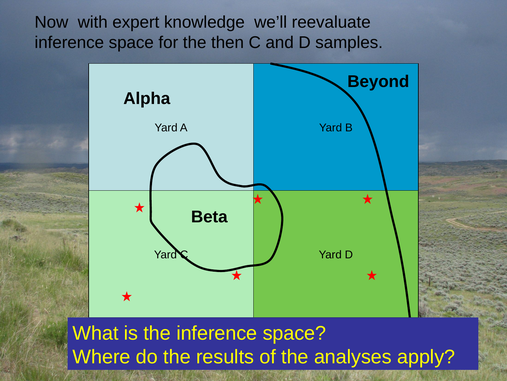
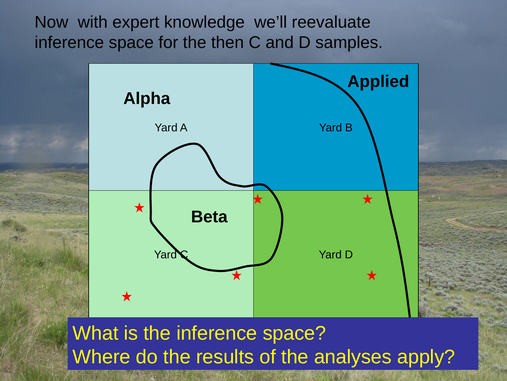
Beyond: Beyond -> Applied (378, 81)
